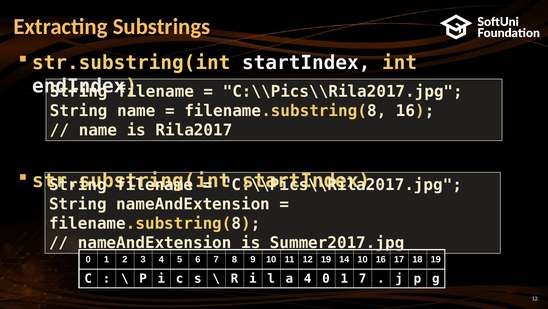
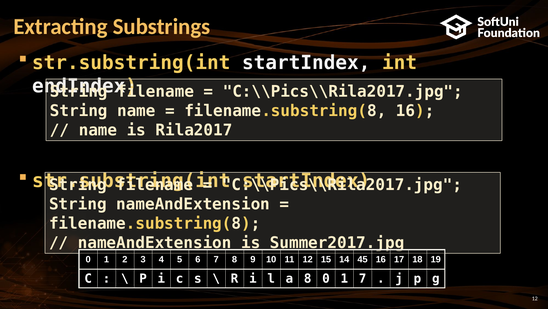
12 19: 19 -> 15 (326, 259)
14 10: 10 -> 45 (363, 259)
a 4: 4 -> 8 (308, 278)
